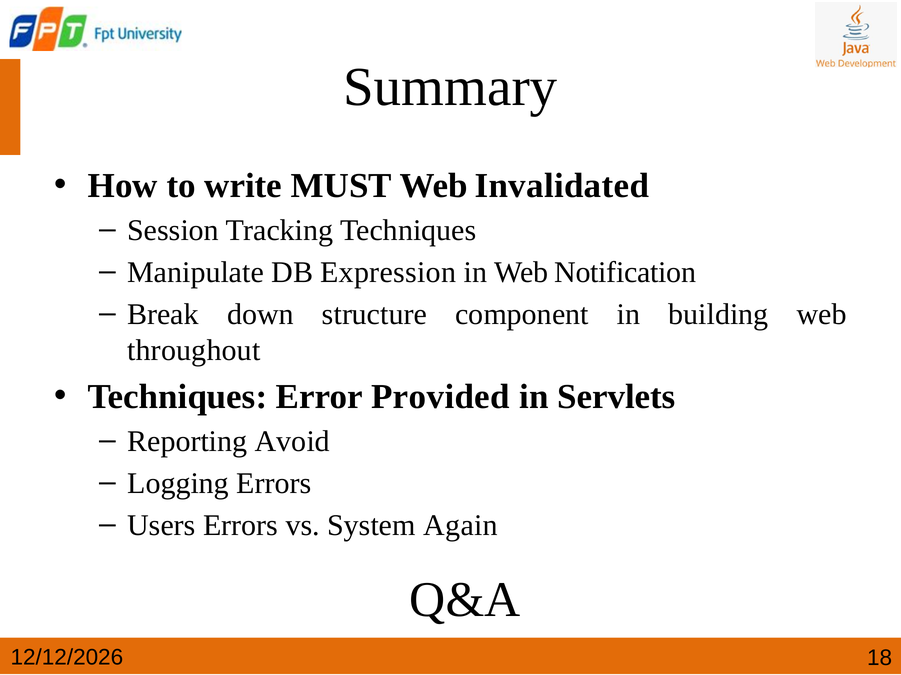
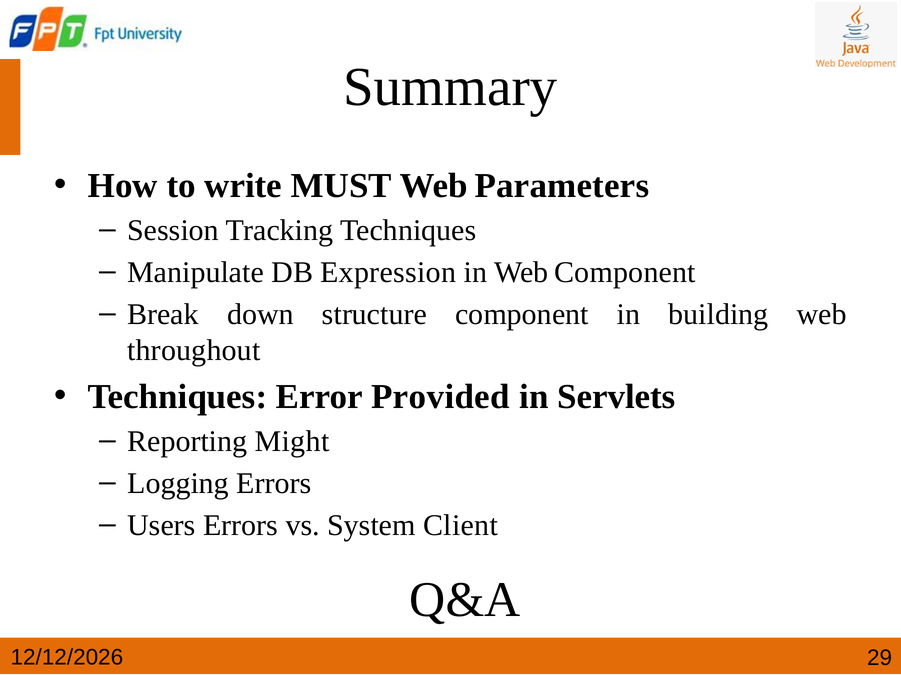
Invalidated: Invalidated -> Parameters (562, 186)
Web Notification: Notification -> Component (625, 272)
Avoid: Avoid -> Might (292, 442)
Again: Again -> Client (460, 526)
18: 18 -> 29 (880, 658)
